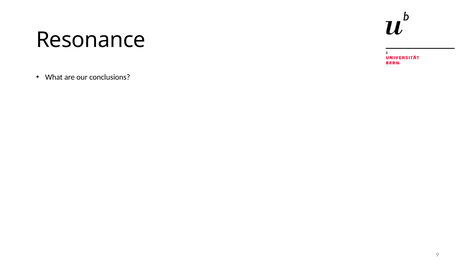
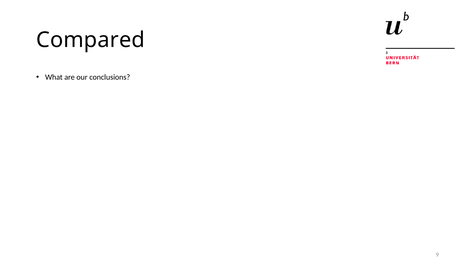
Resonance: Resonance -> Compared (91, 40)
